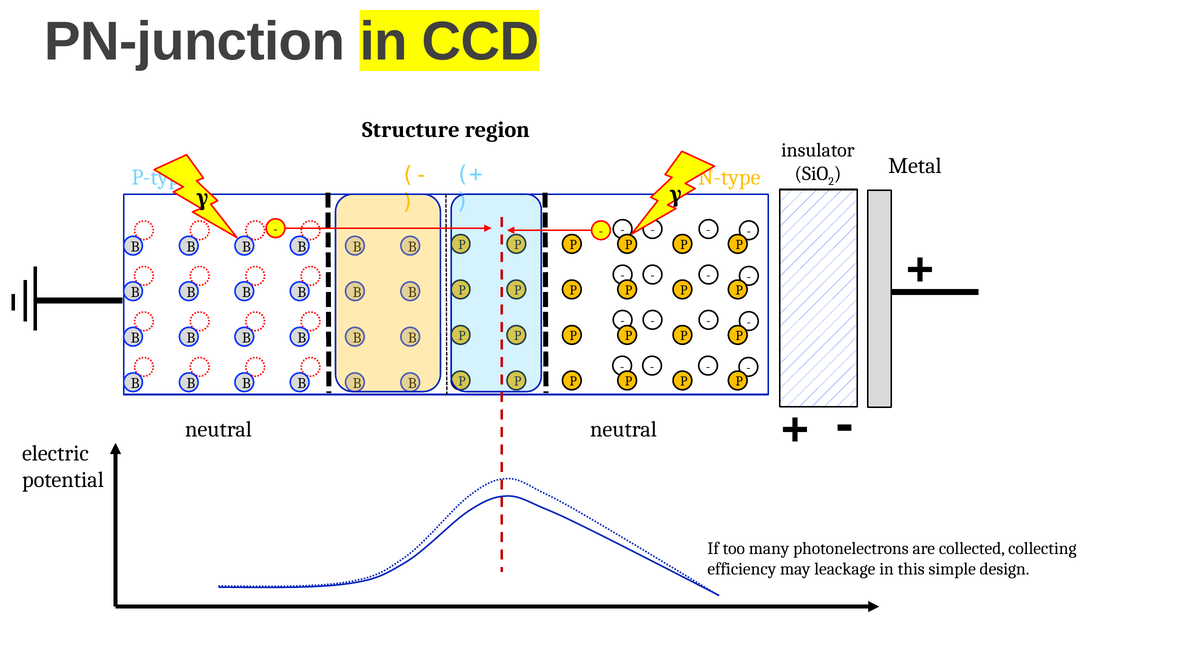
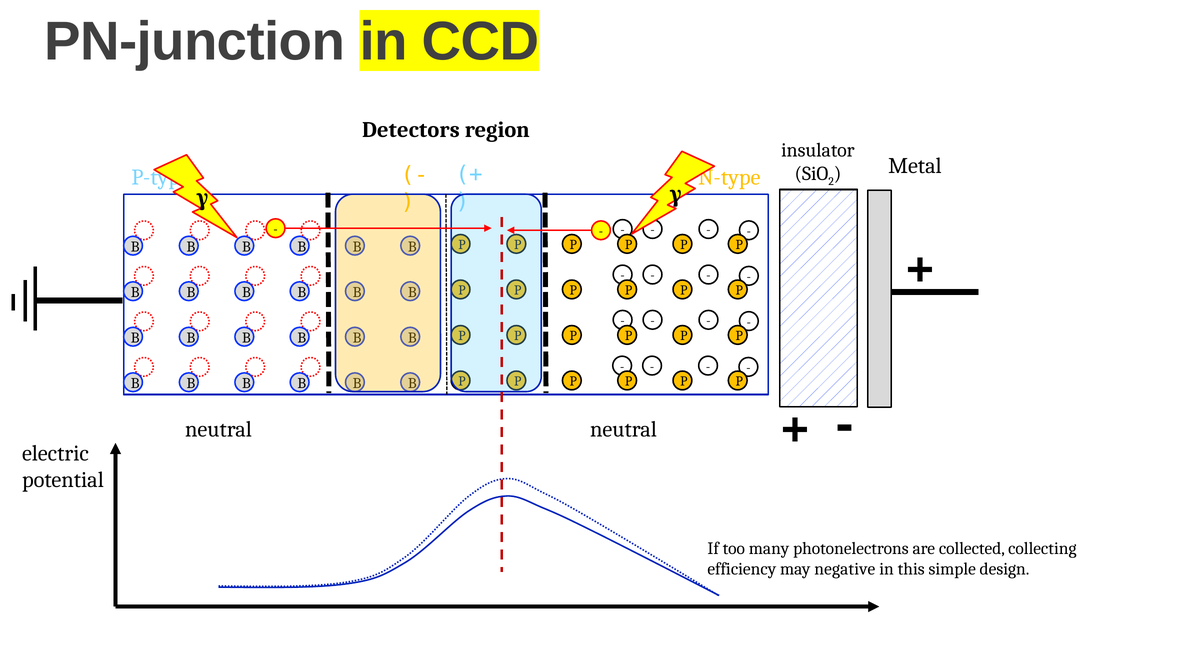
Structure: Structure -> Detectors (411, 130)
leackage: leackage -> negative (845, 570)
